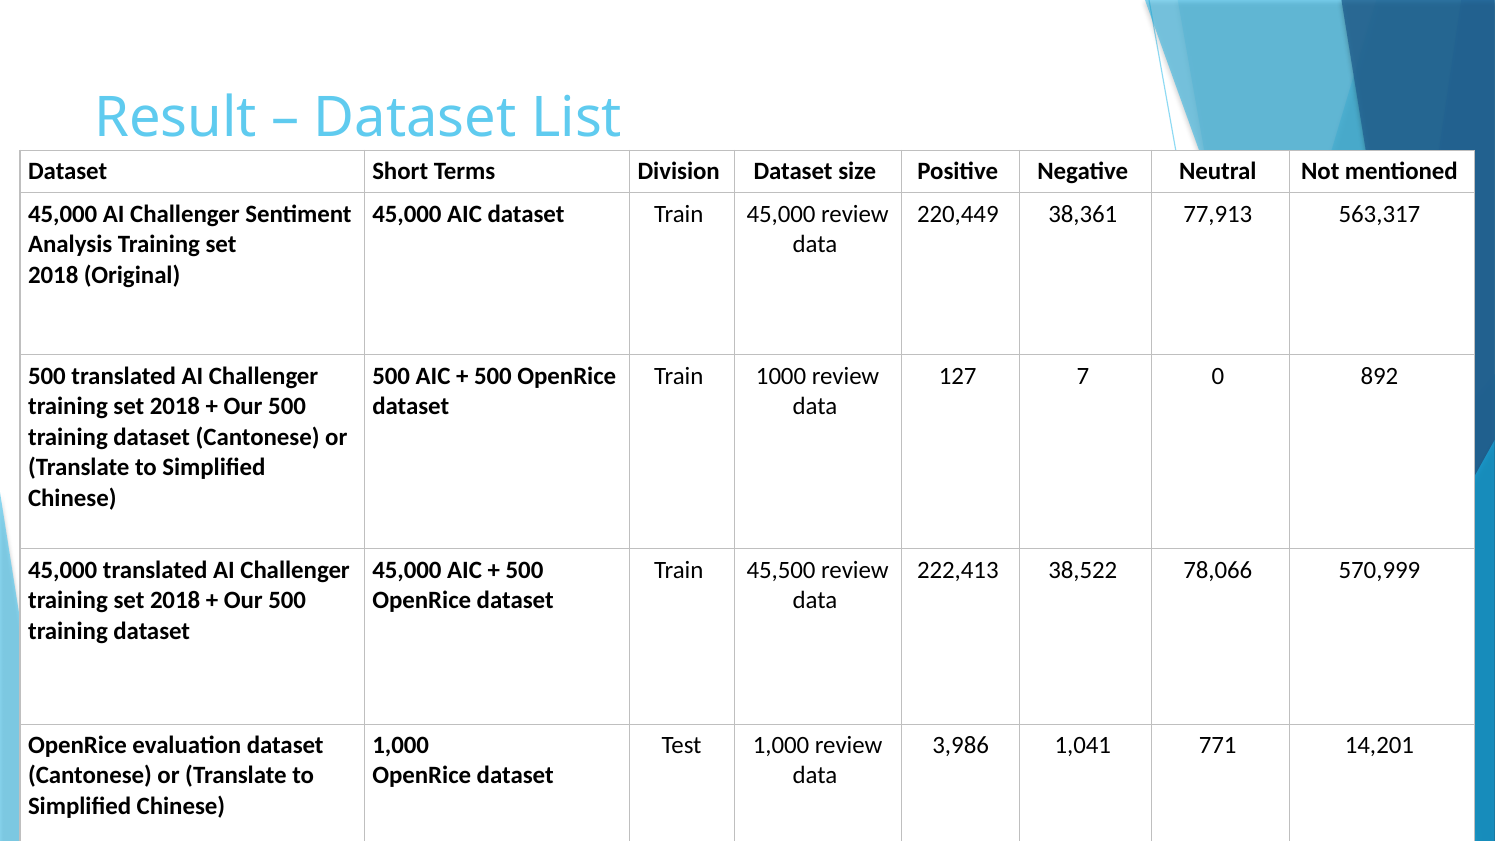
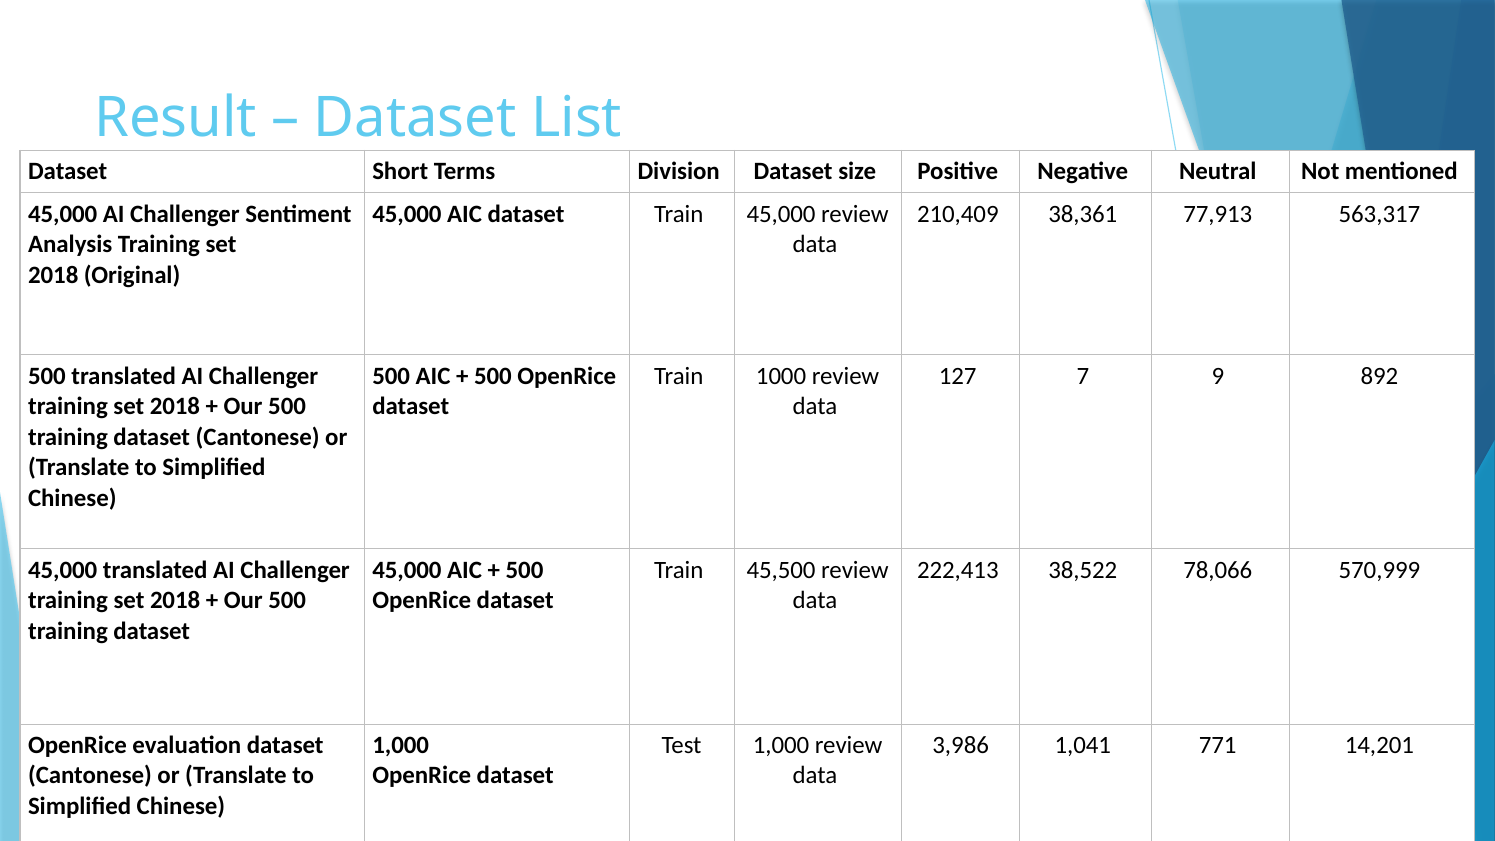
220,449: 220,449 -> 210,409 (958, 214)
0: 0 -> 9 (1218, 376)
